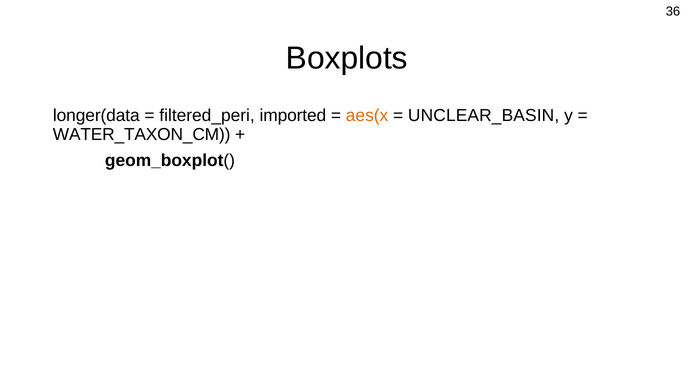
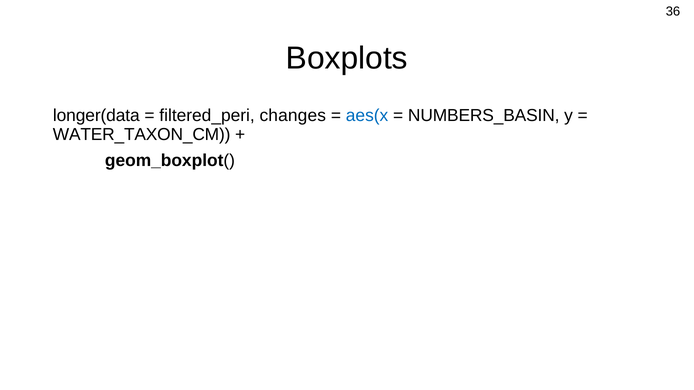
imported: imported -> changes (293, 116)
aes(x colour: orange -> blue (367, 116)
UNCLEAR_BASIN: UNCLEAR_BASIN -> NUMBERS_BASIN (484, 116)
